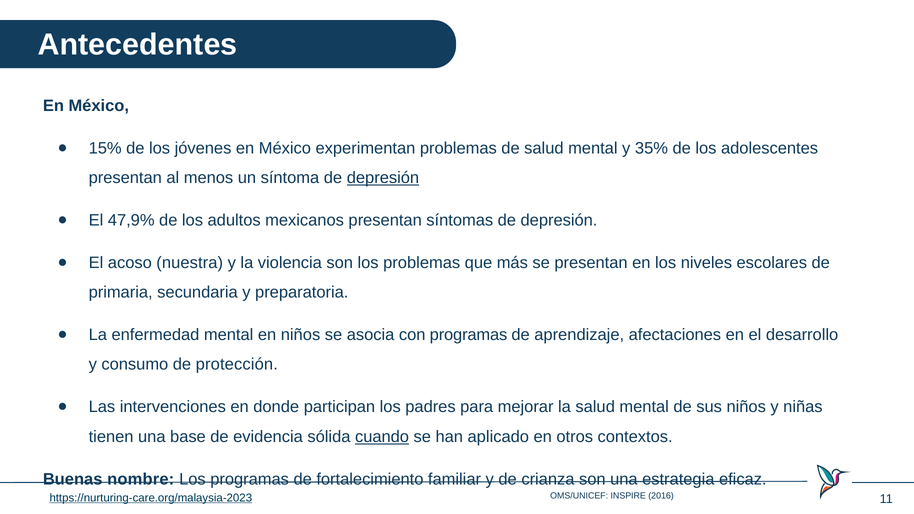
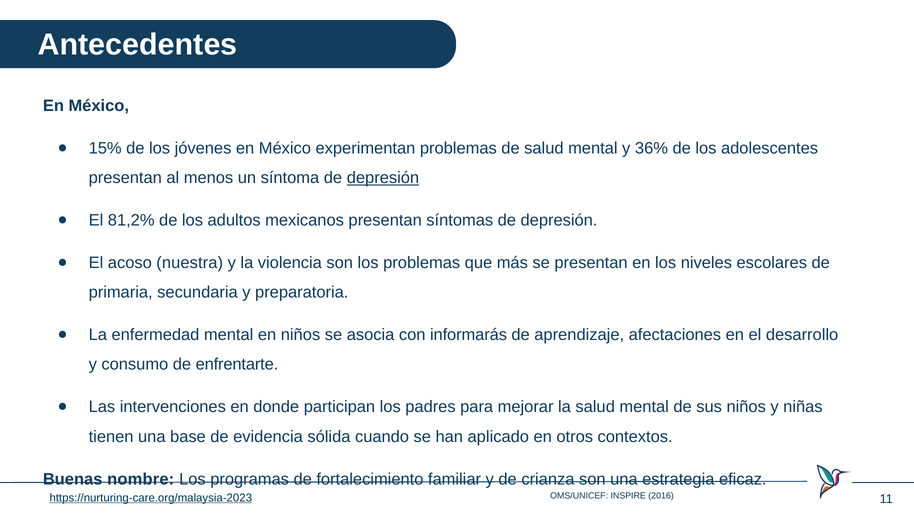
35%: 35% -> 36% (651, 148)
47,9%: 47,9% -> 81,2% (131, 220)
con programas: programas -> informarás (469, 335)
protección: protección -> enfrentarte (237, 365)
cuando underline: present -> none (382, 437)
